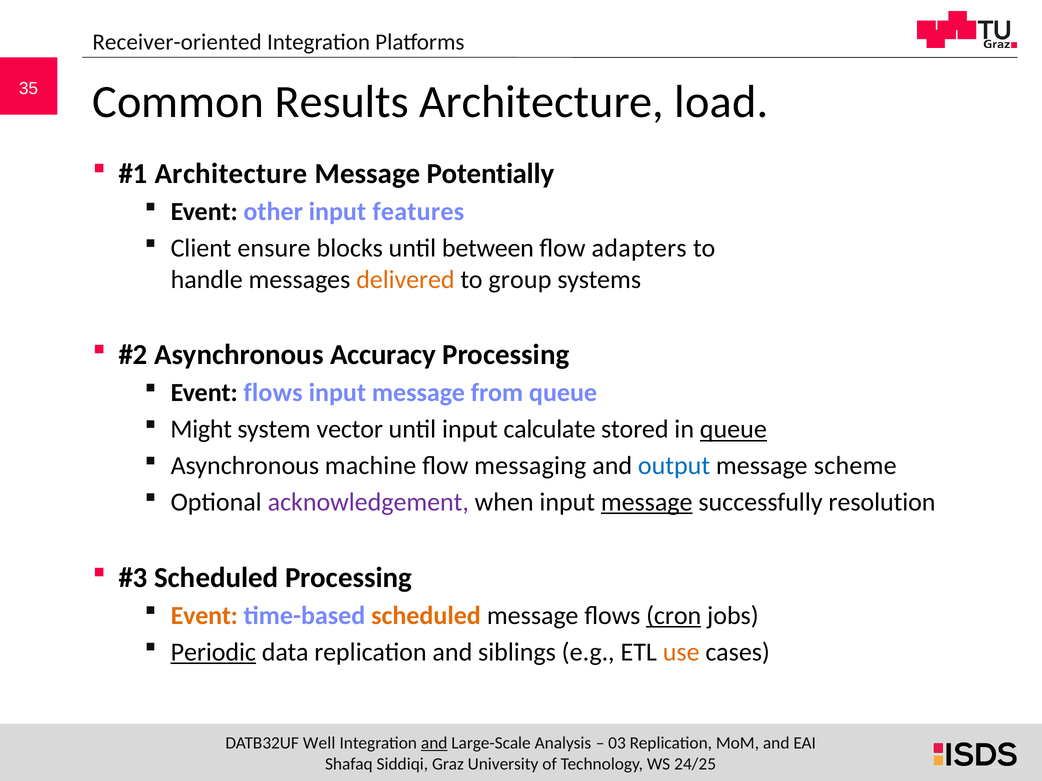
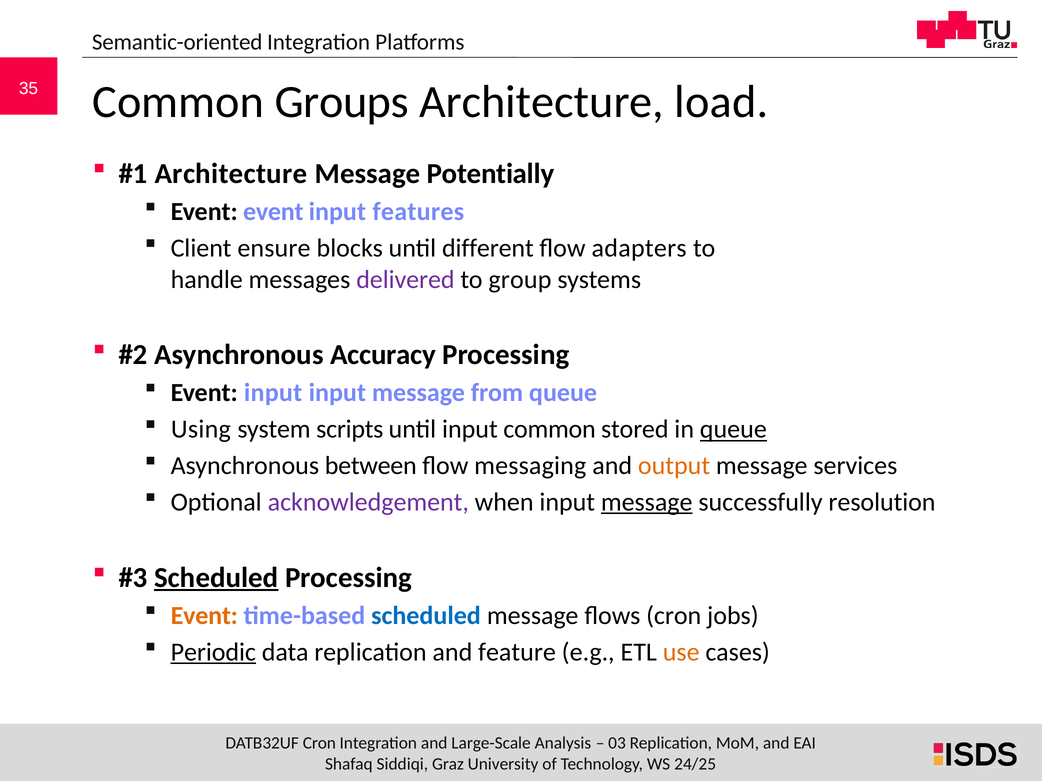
Receiver-oriented: Receiver-oriented -> Semantic-oriented (177, 42)
Results: Results -> Groups (342, 102)
Event other: other -> event (273, 212)
between: between -> different (488, 248)
delivered colour: orange -> purple (405, 280)
flows: flows -> input (273, 393)
Might: Might -> Using (201, 430)
vector: vector -> scripts (350, 430)
input calculate: calculate -> common (550, 430)
machine: machine -> between (371, 466)
output colour: blue -> orange (674, 466)
scheme: scheme -> services (855, 466)
Scheduled underline: none -> present (216, 578)
scheduled colour: orange -> blue (426, 616)
cron underline: present -> none (674, 616)
siblings: siblings -> feature (517, 652)
Well: Well -> Cron (319, 744)
and underline: present -> none (434, 744)
